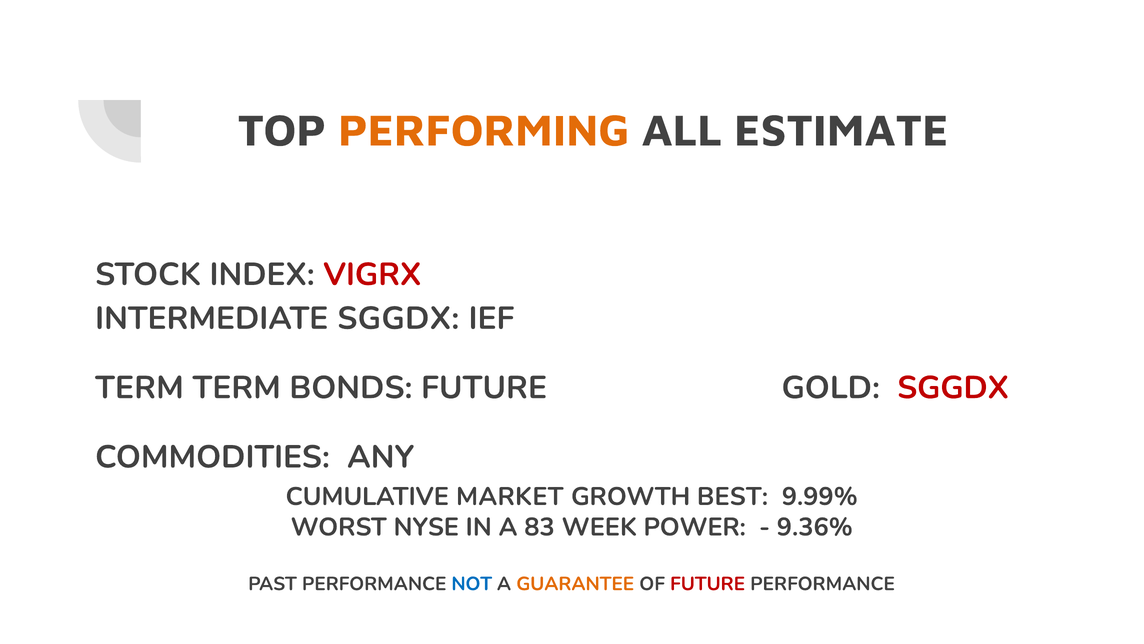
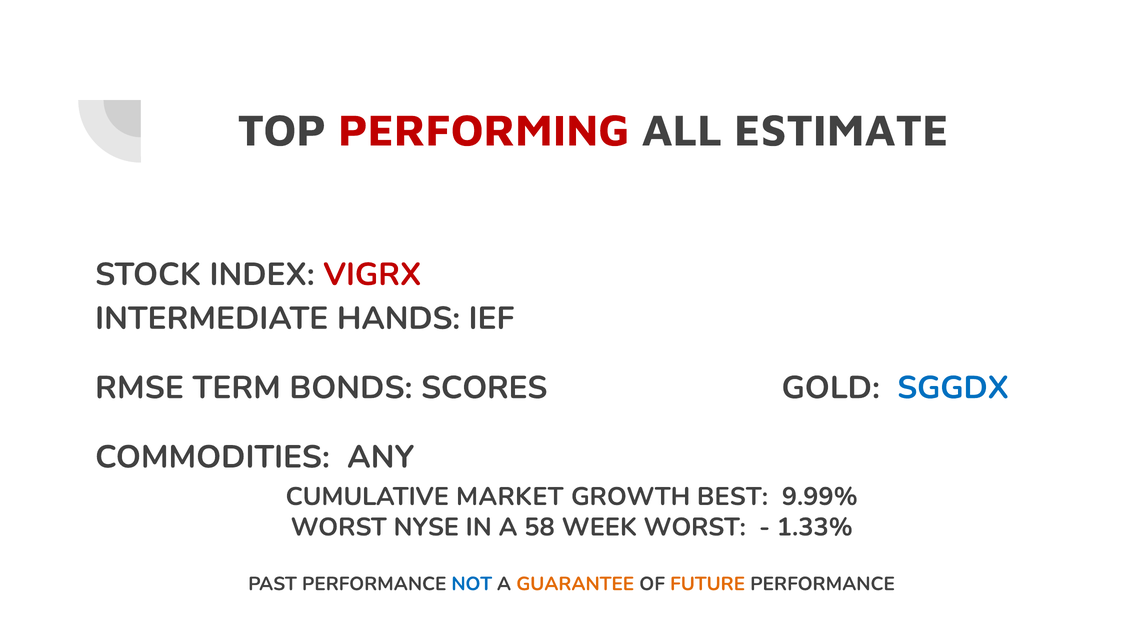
PERFORMING colour: orange -> red (484, 131)
INTERMEDIATE SGGDX: SGGDX -> HANDS (399, 318)
TERM: TERM -> RMSE (139, 387)
BONDS FUTURE: FUTURE -> SCORES (484, 387)
SGGDX colour: red -> blue (953, 387)
83: 83 -> 58 (539, 527)
WEEK POWER: POWER -> WORST (695, 527)
9.36%: 9.36% -> 1.33% (815, 527)
FUTURE colour: red -> orange (708, 583)
